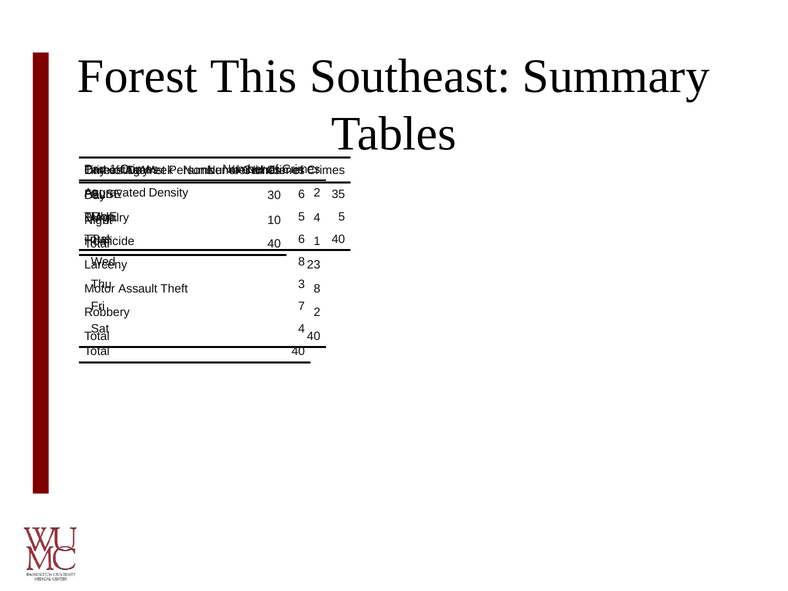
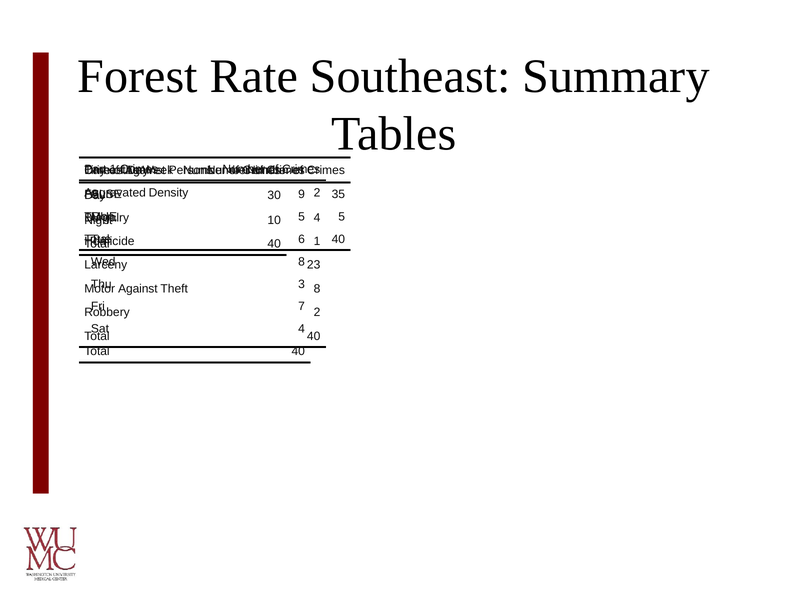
This: This -> Rate (254, 76)
6: 6 -> 9 (302, 194)
Assault: Assault -> Against (138, 289)
